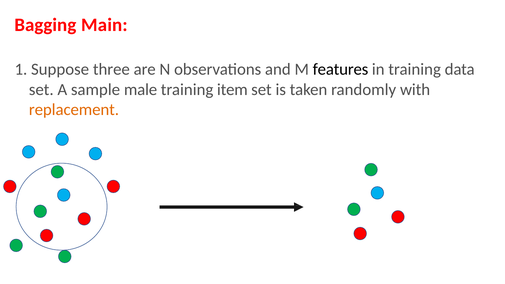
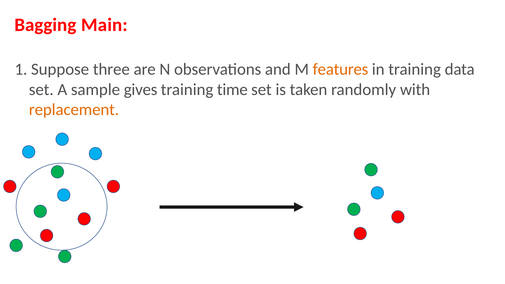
features colour: black -> orange (340, 69)
male: male -> gives (141, 90)
item: item -> time (232, 90)
